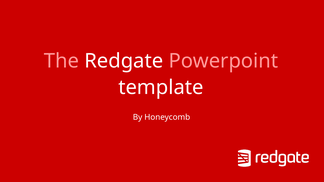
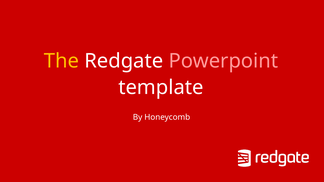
The colour: pink -> yellow (61, 61)
